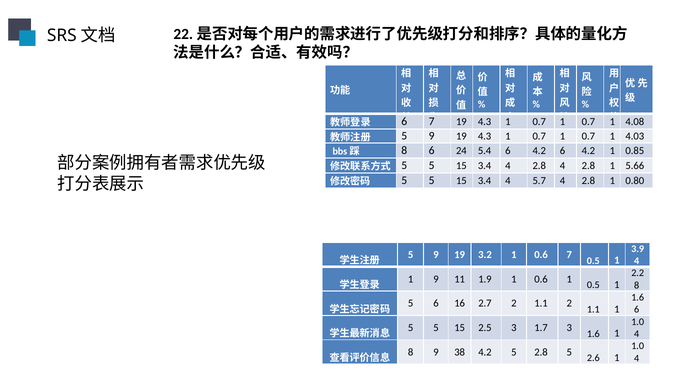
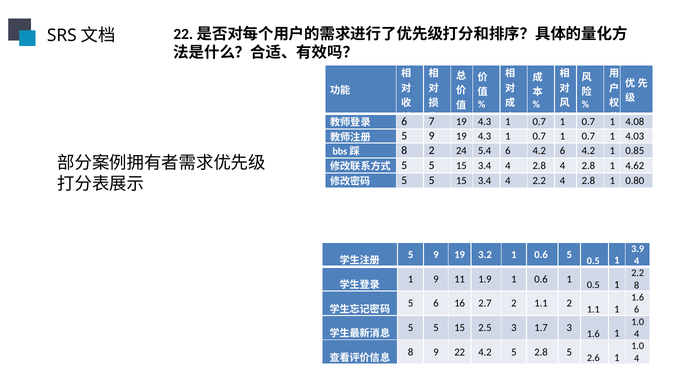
8 6: 6 -> 2 (432, 150)
5.66: 5.66 -> 4.62 (635, 165)
4 5.7: 5.7 -> 2.2 (539, 180)
0.6 7: 7 -> 5 (569, 254)
38: 38 -> 22 (460, 352)
